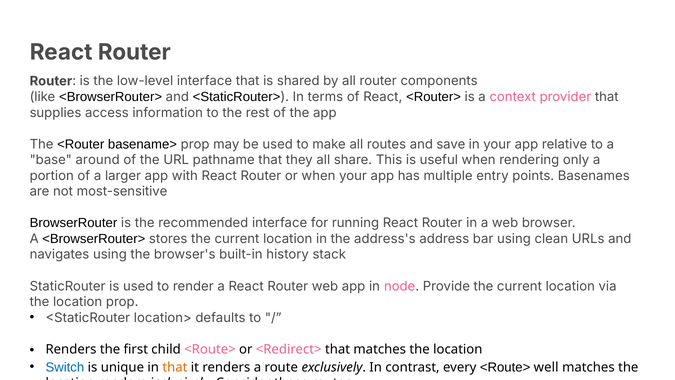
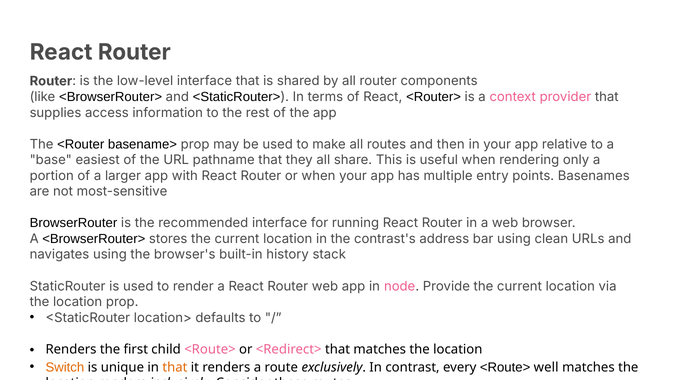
save: save -> then (451, 144)
around: around -> easiest (98, 160)
address's: address's -> contrast's (385, 239)
Switch colour: blue -> orange (65, 367)
